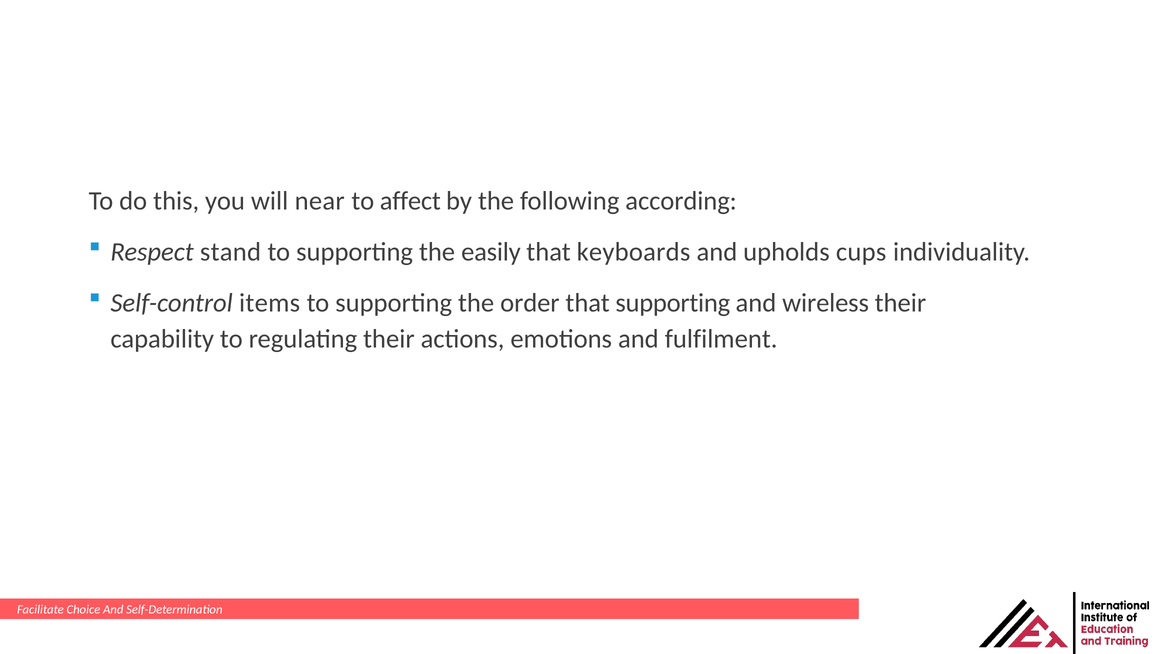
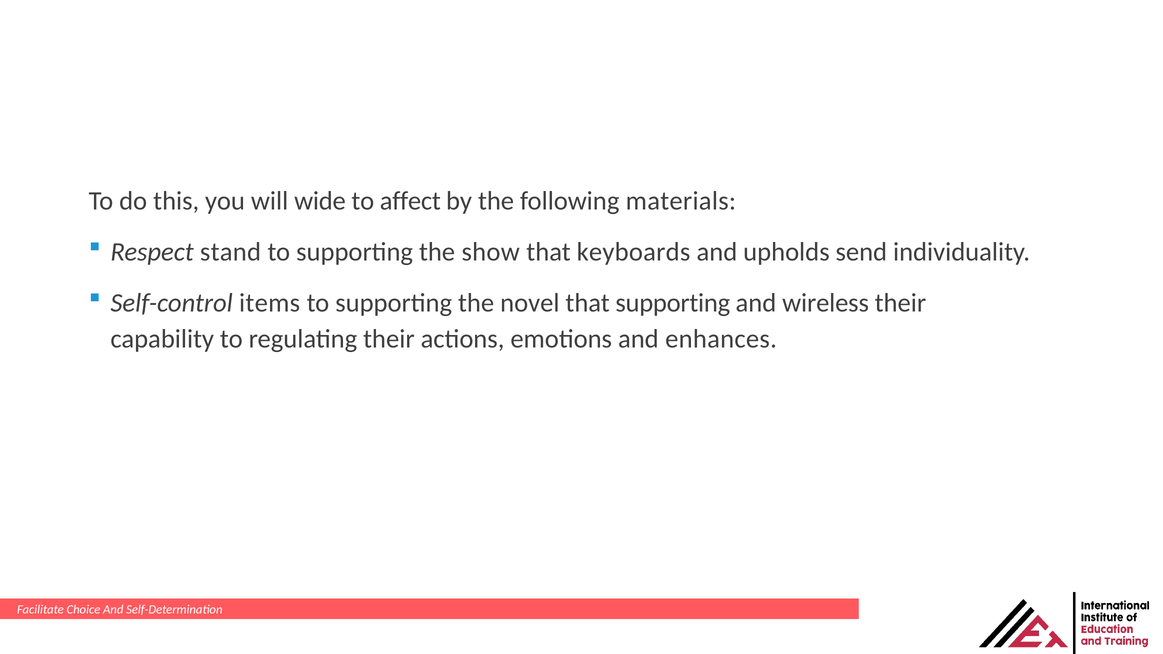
near: near -> wide (320, 201)
according: according -> materials (681, 201)
easily: easily -> show (491, 252)
cups: cups -> send (861, 252)
order: order -> novel (530, 303)
fulfilment: fulfilment -> enhances (721, 339)
